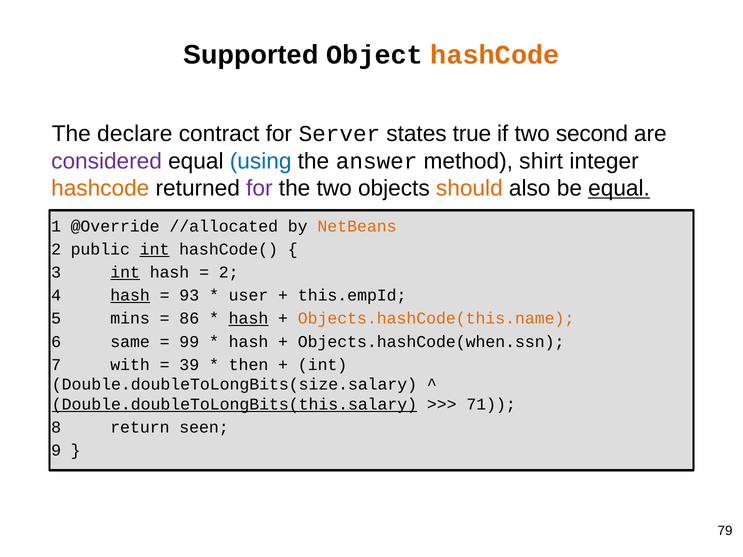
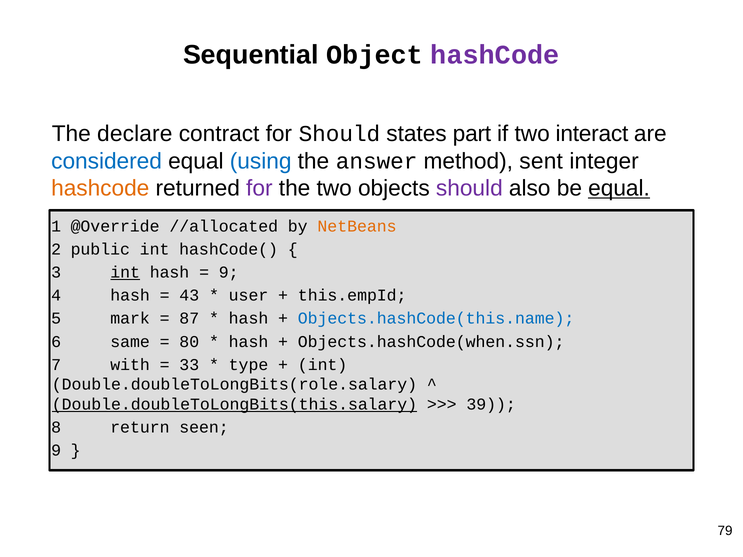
Supported: Supported -> Sequential (251, 55)
hashCode colour: orange -> purple (495, 55)
for Server: Server -> Should (339, 134)
true: true -> part (472, 134)
second: second -> interact (592, 134)
considered colour: purple -> blue (107, 161)
shirt: shirt -> sent (541, 161)
should colour: orange -> purple (469, 188)
int underline: present -> none (155, 249)
2: 2 -> 9 (229, 272)
hash underline: present -> none (130, 296)
93: 93 -> 43 (189, 296)
mins: mins -> mark (130, 319)
86: 86 -> 87 (189, 319)
hash underline: present -> none (249, 319)
Objects.hashCode(this.name colour: orange -> blue (436, 319)
99: 99 -> 80 (189, 342)
39: 39 -> 33 (189, 365)
then: then -> type (249, 365)
Double.doubleToLongBits(size.salary: Double.doubleToLongBits(size.salary -> Double.doubleToLongBits(role.salary (234, 385)
71: 71 -> 39 (491, 405)
